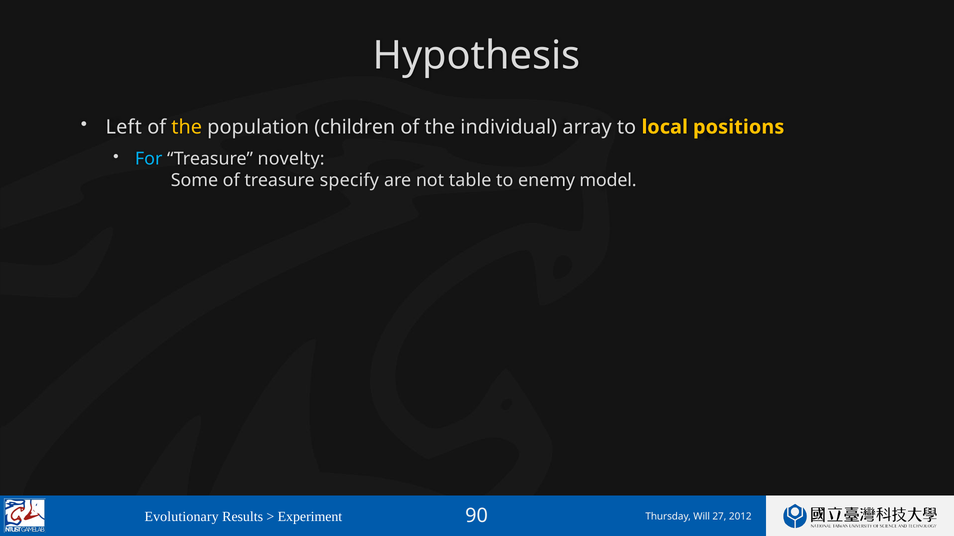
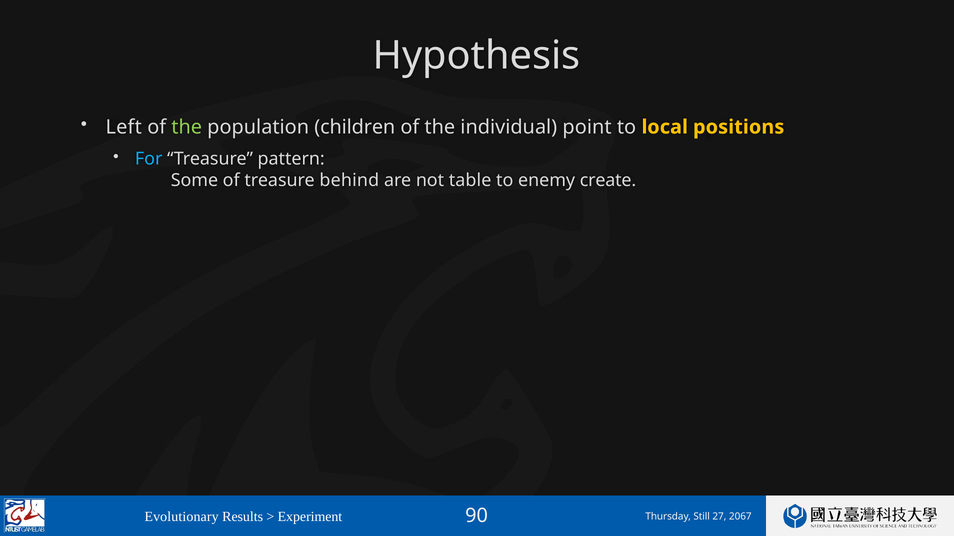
the colour: yellow -> light green (187, 127)
array: array -> point (587, 127)
novelty: novelty -> pattern (291, 159)
specify: specify -> behind (349, 181)
model: model -> create (608, 181)
Will: Will -> Still (702, 517)
2012: 2012 -> 2067 (740, 517)
